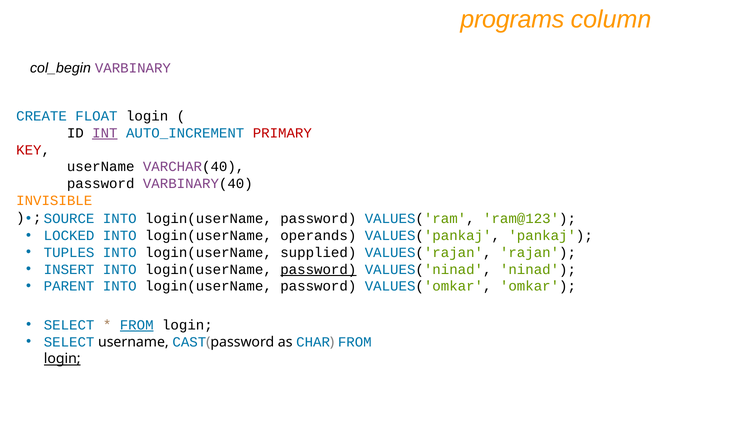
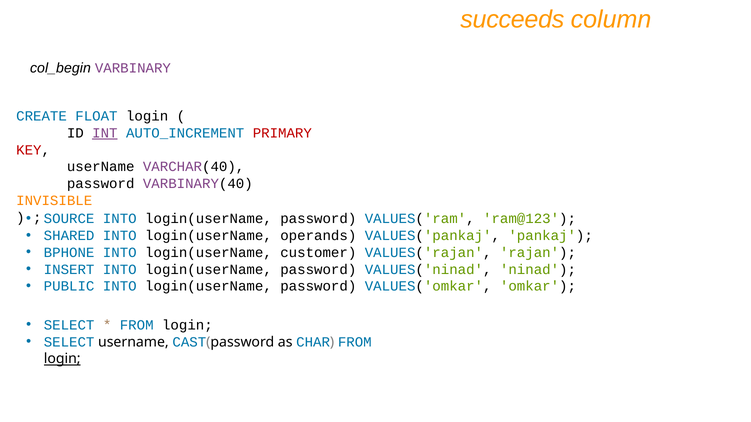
programs: programs -> succeeds (512, 20)
LOCKED: LOCKED -> SHARED (69, 236)
TUPLES: TUPLES -> BPHONE (69, 253)
supplied: supplied -> customer (318, 253)
password underline: present -> none (318, 270)
PARENT: PARENT -> PUBLIC (69, 287)
FROM underline: present -> none (137, 325)
